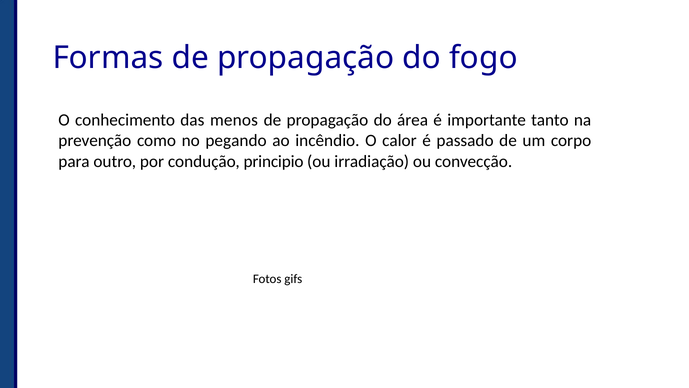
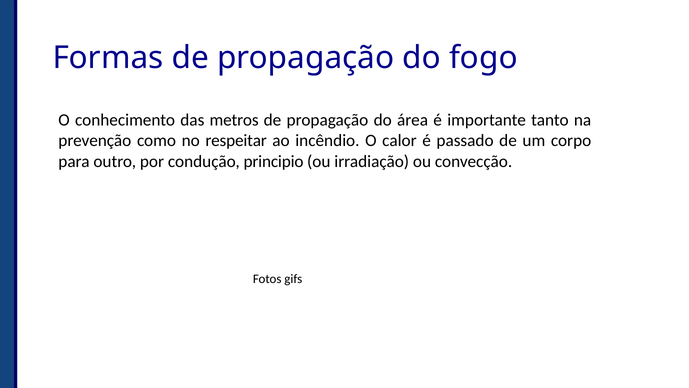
menos: menos -> metros (234, 120)
pegando: pegando -> respeitar (236, 141)
